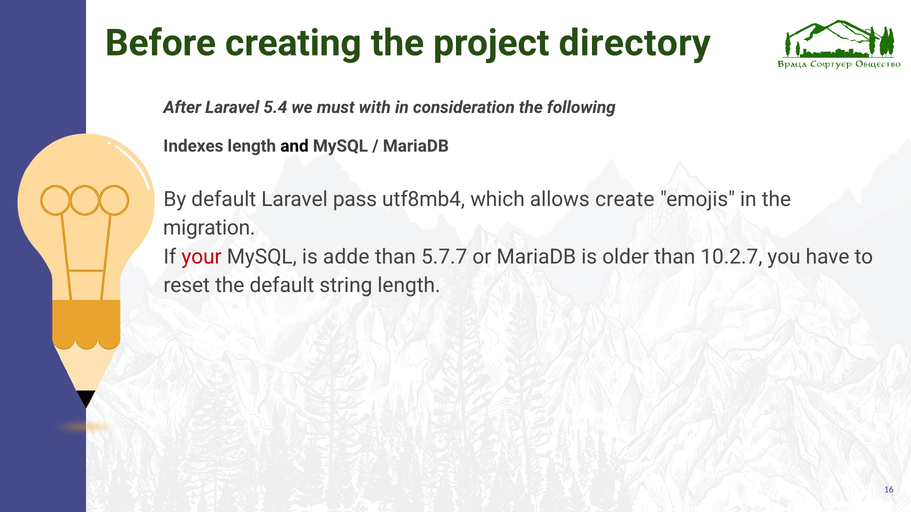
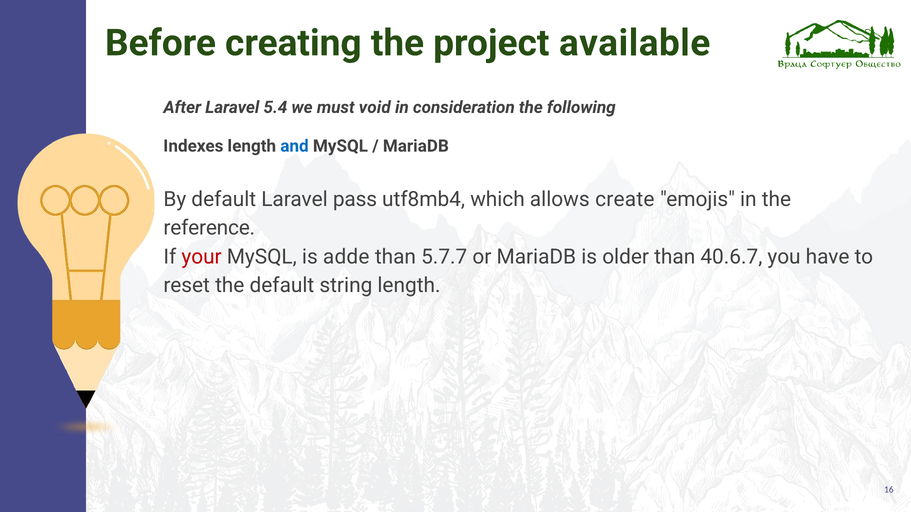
directory: directory -> available (635, 43)
with: with -> void (375, 107)
and colour: black -> blue (294, 146)
migration: migration -> reference (209, 228)
10.2.7: 10.2.7 -> 40.6.7 (731, 257)
